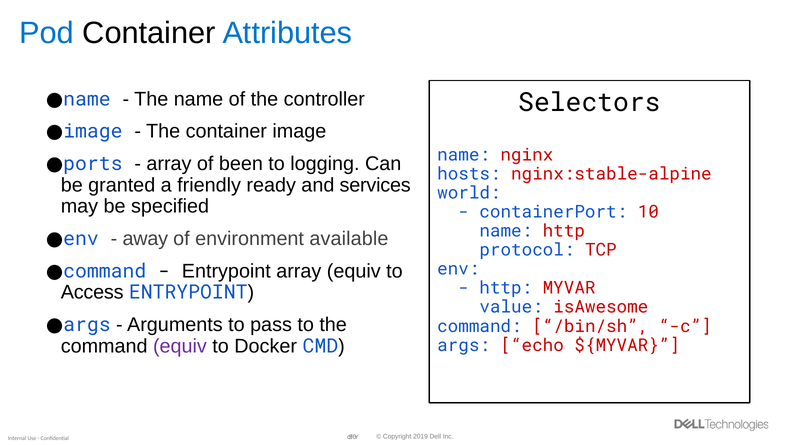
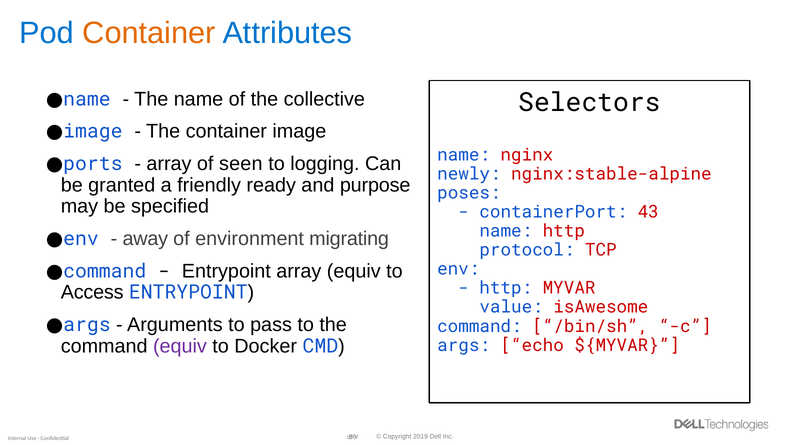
Container colour: black -> orange (149, 33)
controller: controller -> collective (324, 99)
been: been -> seen (241, 164)
hosts: hosts -> newly (469, 174)
services: services -> purpose (375, 185)
world: world -> poses (469, 193)
10: 10 -> 43 (648, 212)
available: available -> migrating (349, 239)
